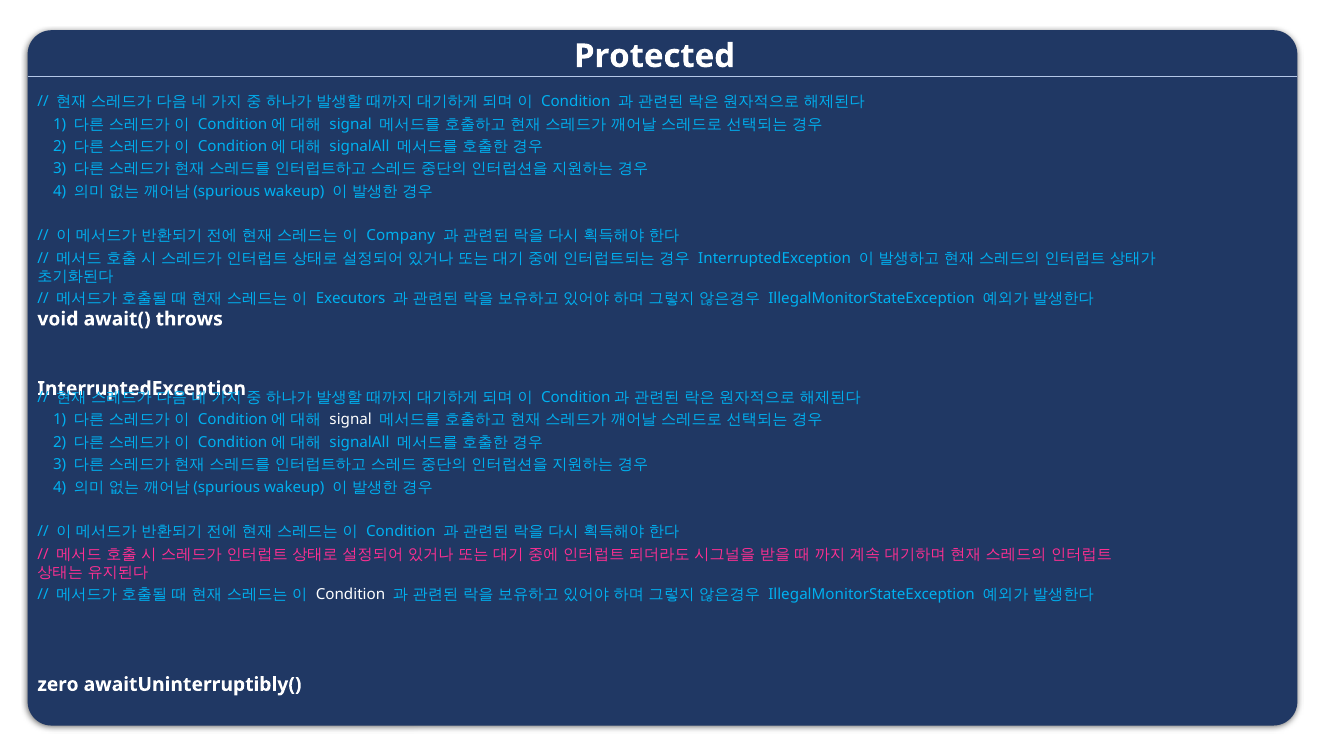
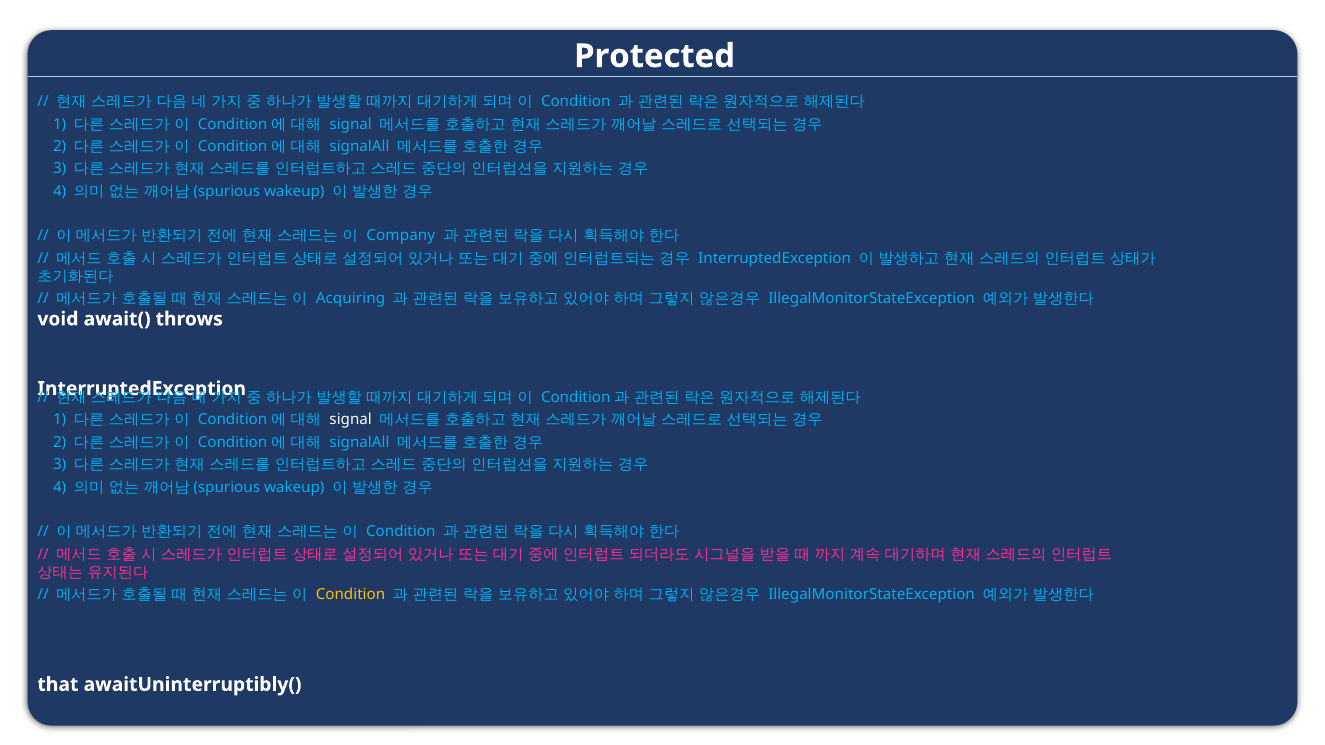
Executors: Executors -> Acquiring (350, 299)
Condition colour: white -> yellow (351, 595)
zero: zero -> that (58, 685)
